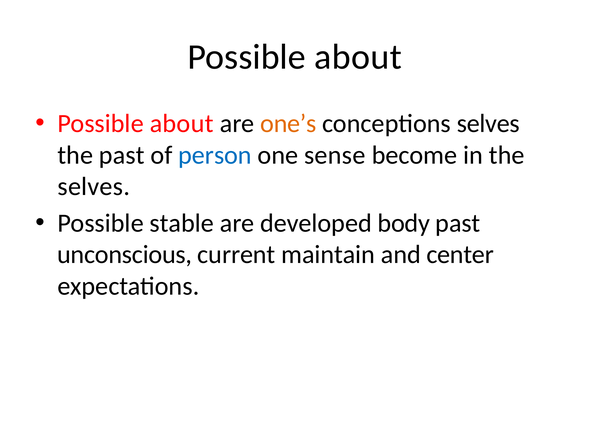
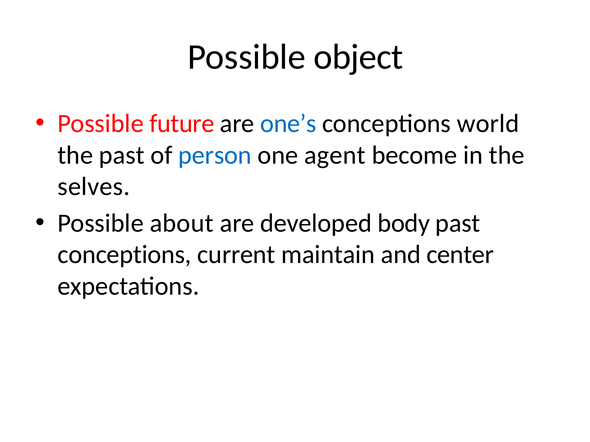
about: about -> object (358, 57)
about: about -> future (182, 124)
one’s colour: orange -> blue (288, 124)
conceptions selves: selves -> world (488, 124)
sense: sense -> agent (335, 155)
stable: stable -> about (182, 223)
unconscious: unconscious -> conceptions (124, 255)
